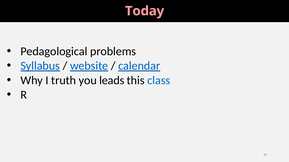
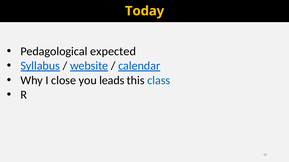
Today colour: pink -> yellow (145, 11)
problems: problems -> expected (113, 52)
truth: truth -> close (64, 81)
